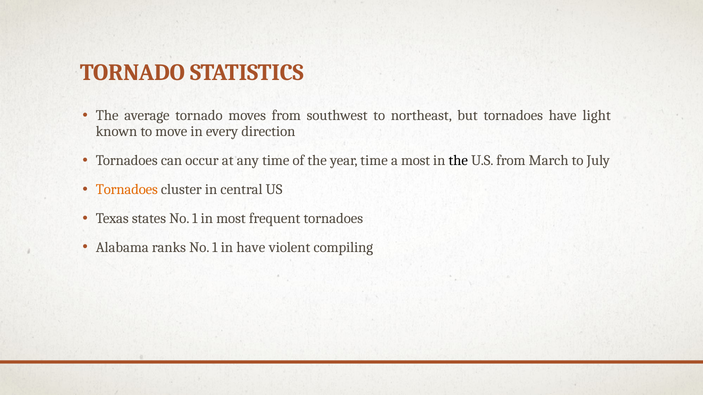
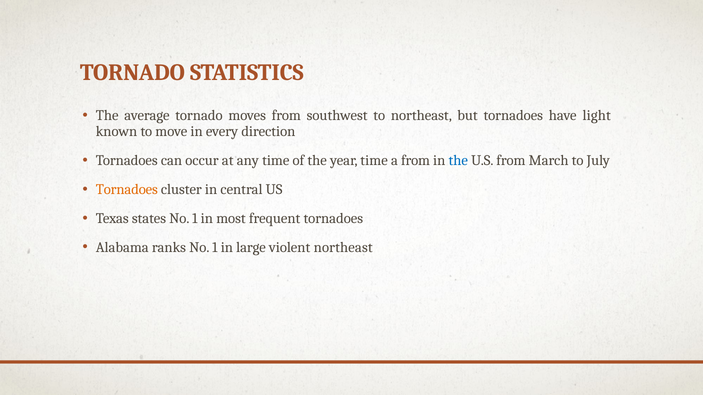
a most: most -> from (416, 161)
the colour: black -> blue (458, 161)
in have: have -> large (251, 248)
violent compiling: compiling -> northeast (343, 248)
